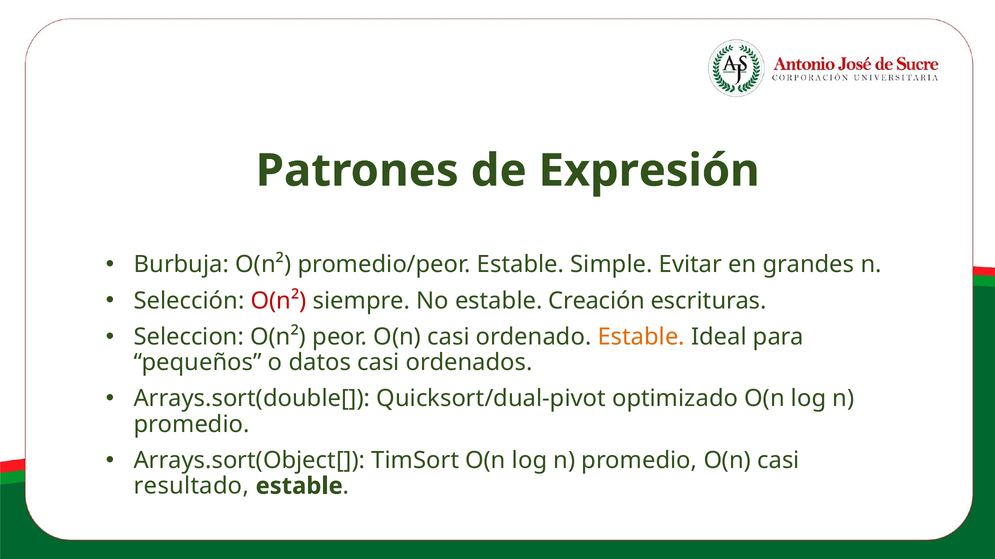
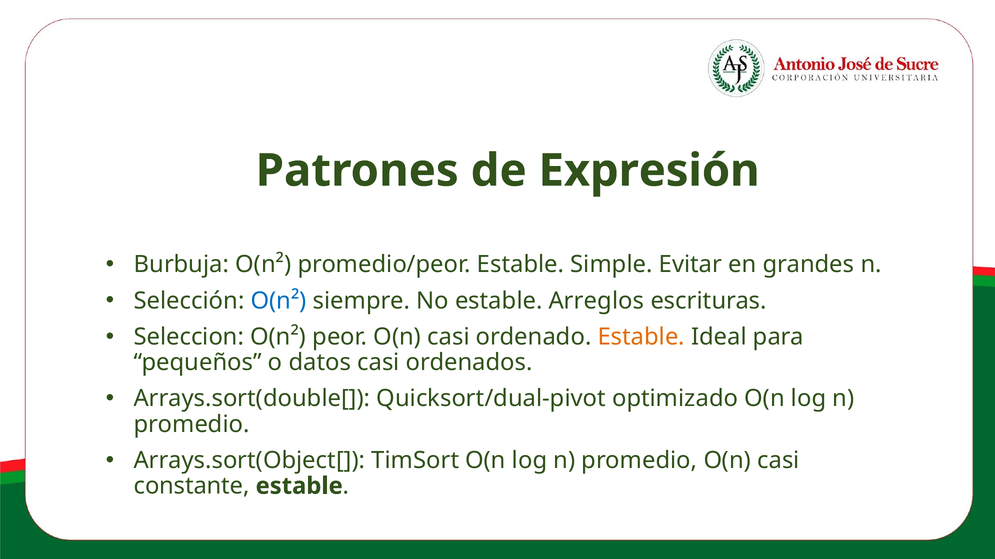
O(n² colour: red -> blue (279, 301)
Creación: Creación -> Arreglos (596, 301)
resultado: resultado -> constante (192, 487)
